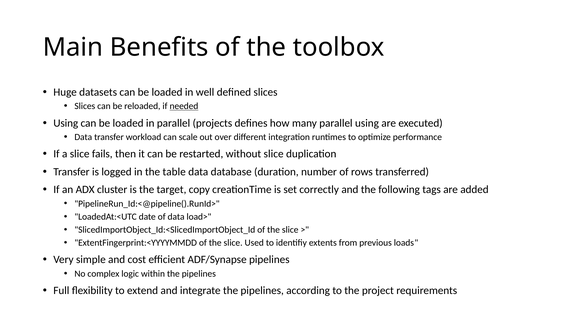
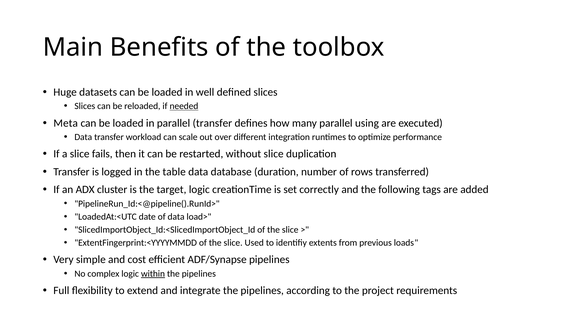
Using: Using -> Meta (66, 123)
parallel projects: projects -> transfer (212, 123)
target copy: copy -> logic (199, 190)
within underline: none -> present (153, 274)
